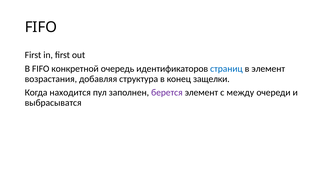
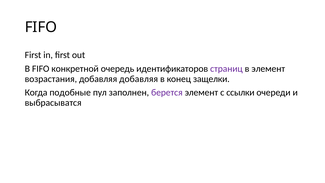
страниц colour: blue -> purple (226, 69)
добавляя структура: структура -> добавляя (139, 79)
находится: находится -> подобные (70, 92)
между: между -> ссылки (240, 92)
